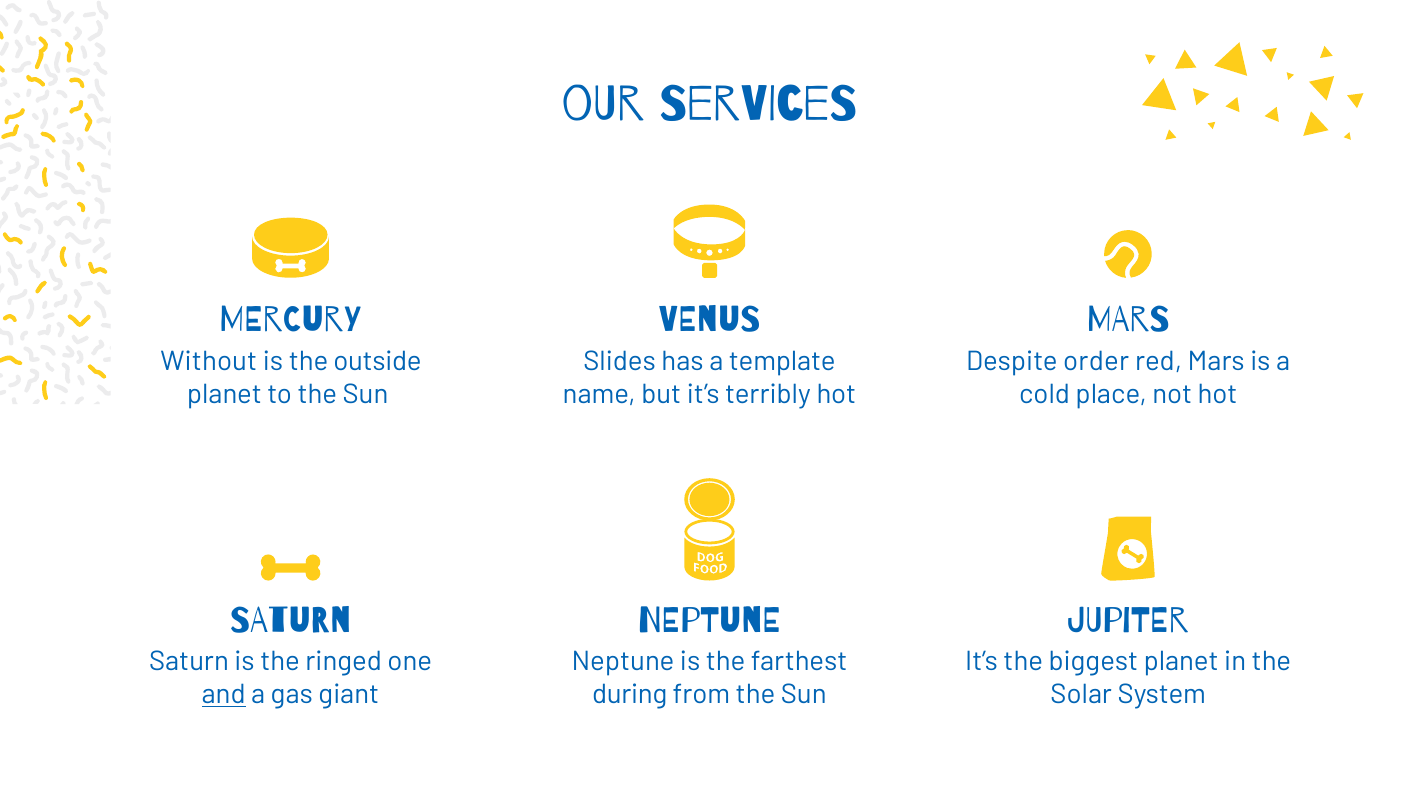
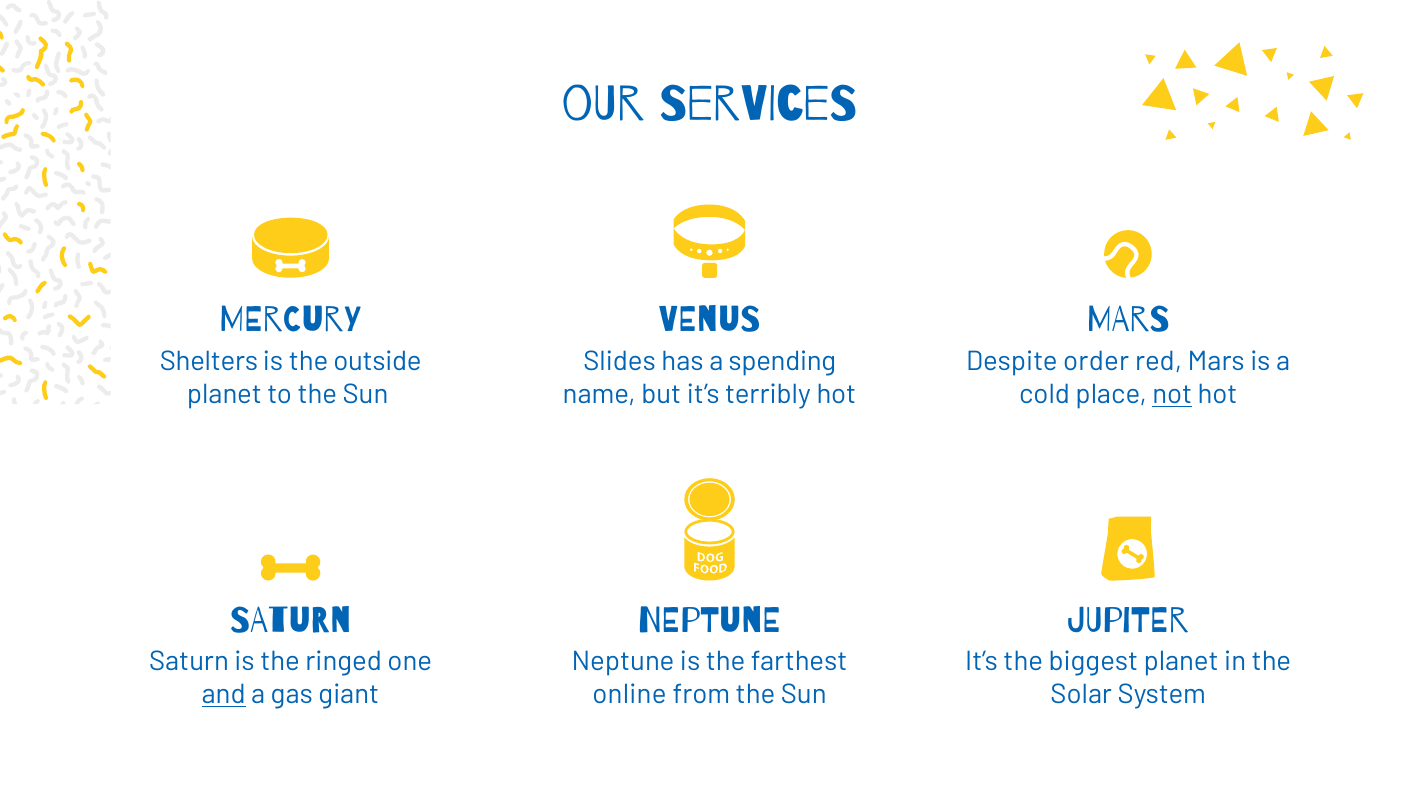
Without: Without -> Shelters (209, 362)
template: template -> spending (782, 362)
not underline: none -> present (1172, 395)
during: during -> online (629, 695)
